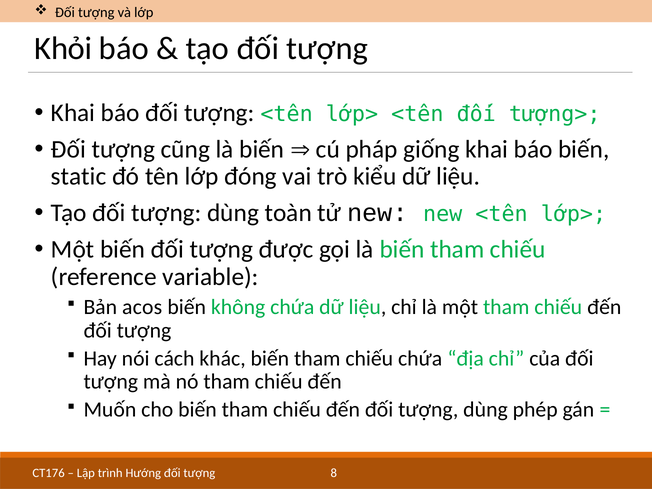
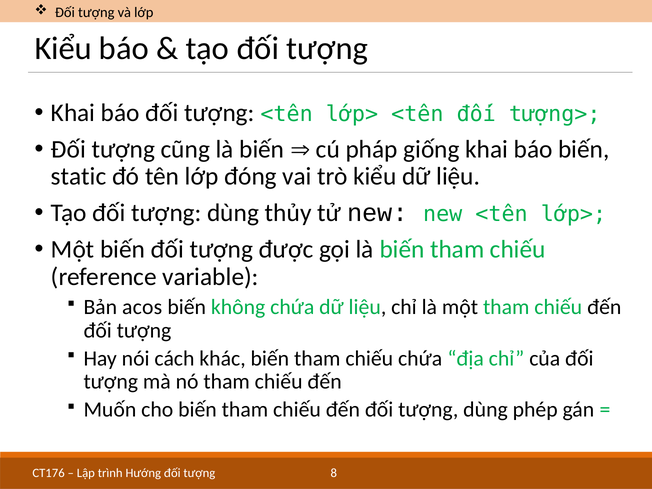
Khỏi: Khỏi -> Kiểu (63, 48)
toàn: toàn -> thủy (288, 213)
